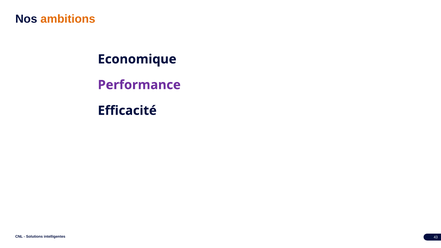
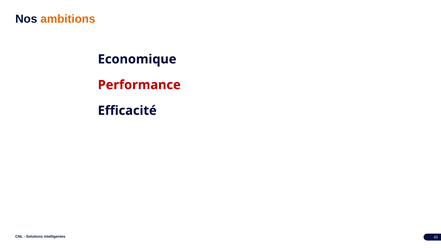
Performance colour: purple -> red (139, 85)
